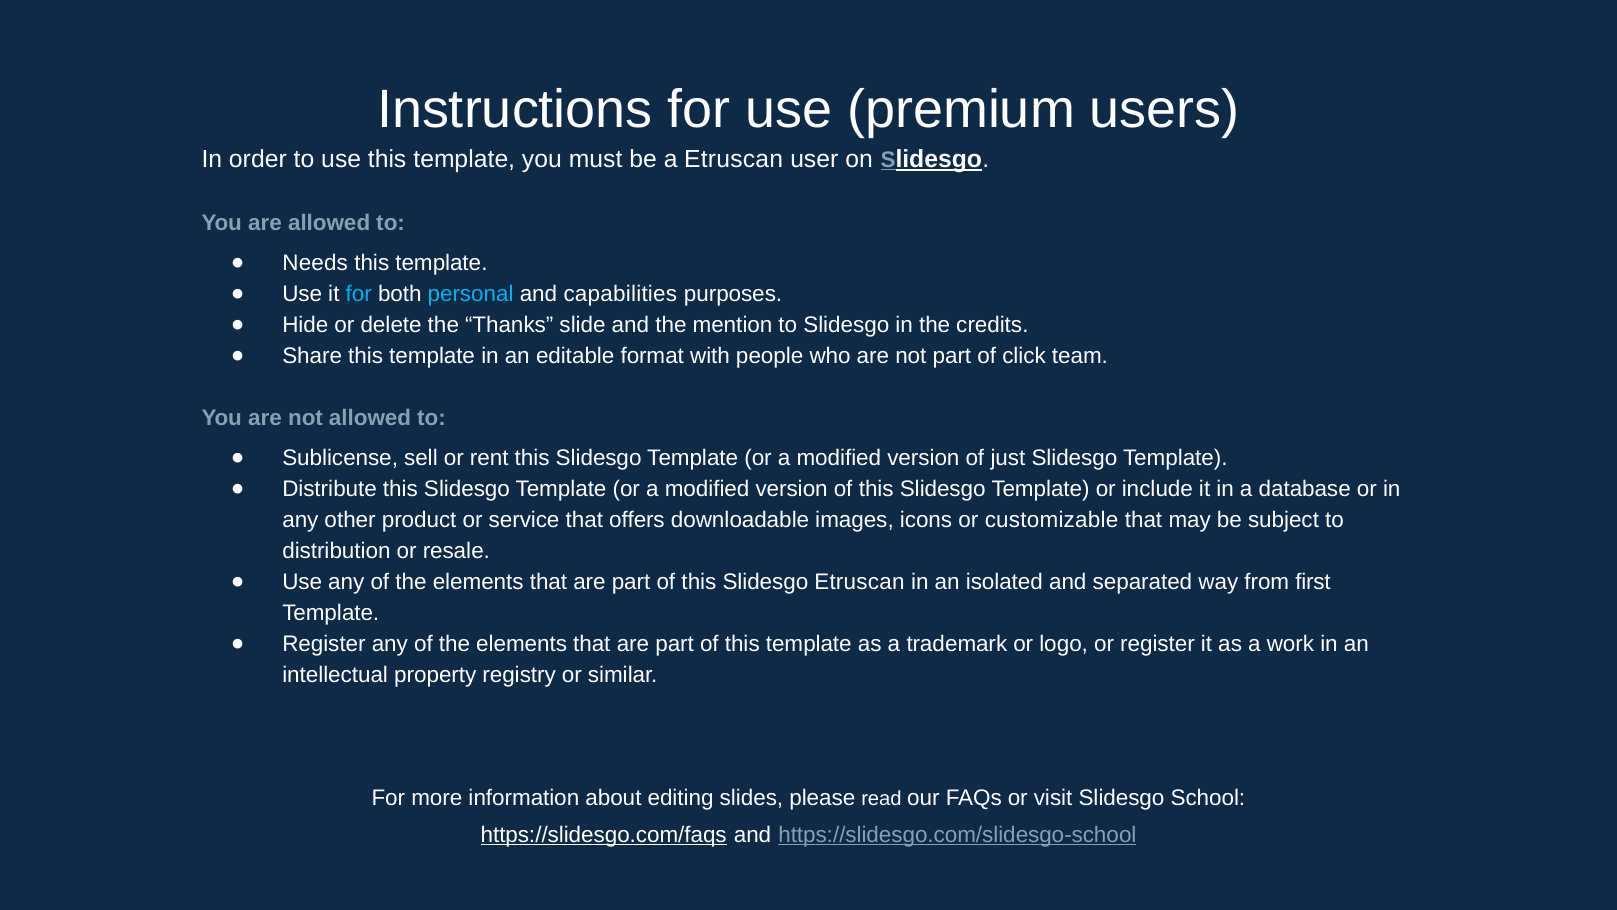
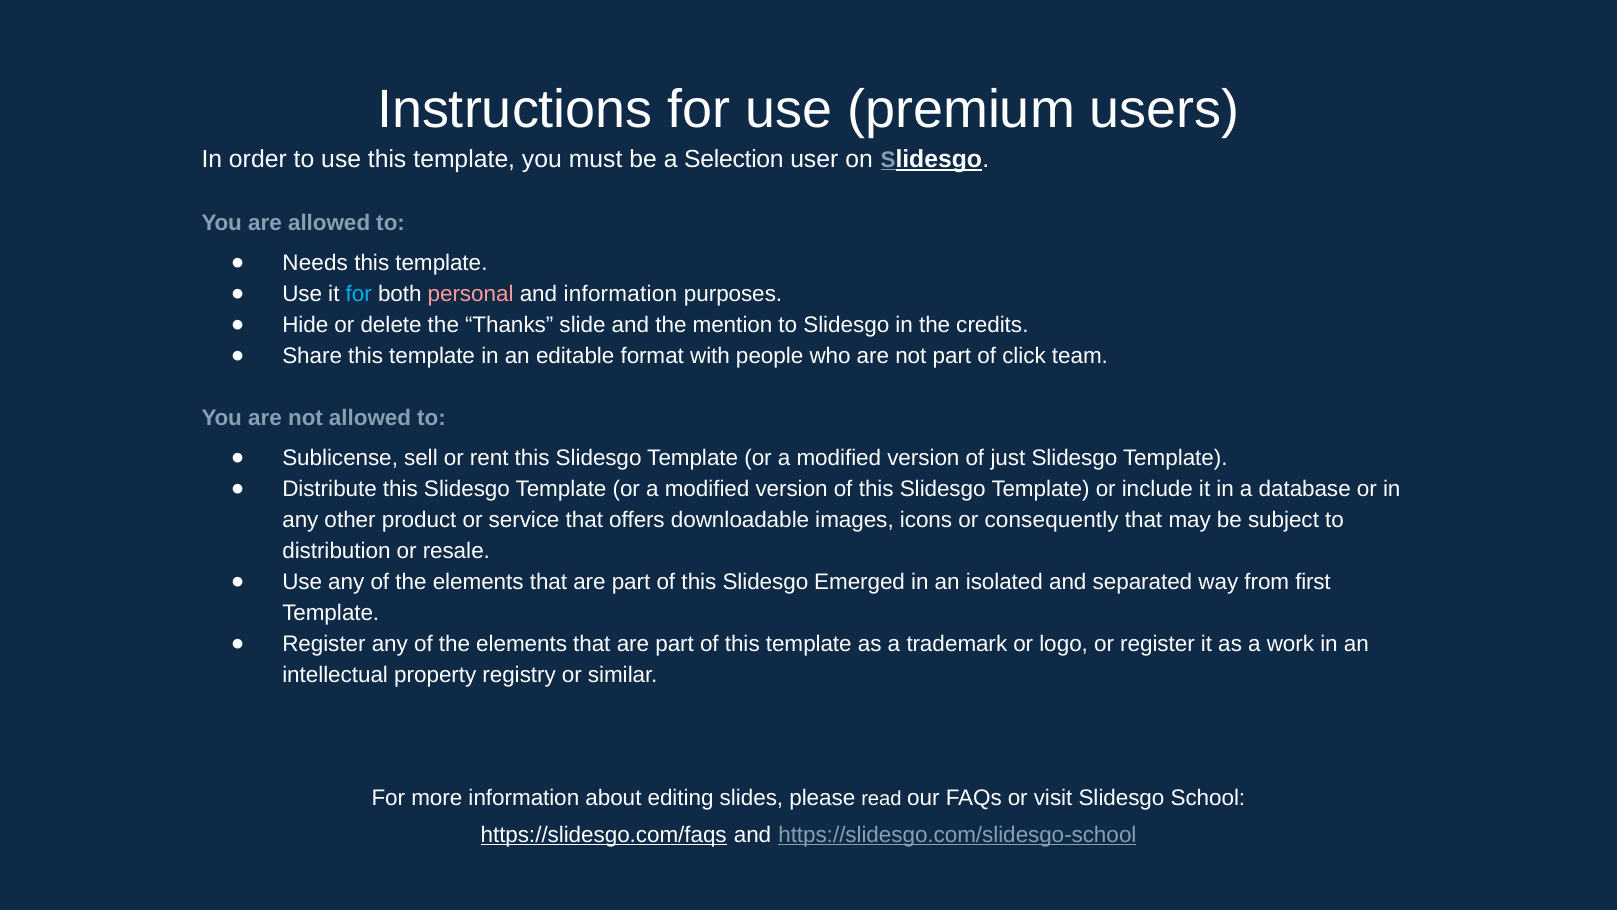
a Etruscan: Etruscan -> Selection (734, 159)
personal colour: light blue -> pink (471, 294)
and capabilities: capabilities -> information (620, 294)
customizable: customizable -> consequently (1052, 520)
Slidesgo Etruscan: Etruscan -> Emerged (860, 582)
